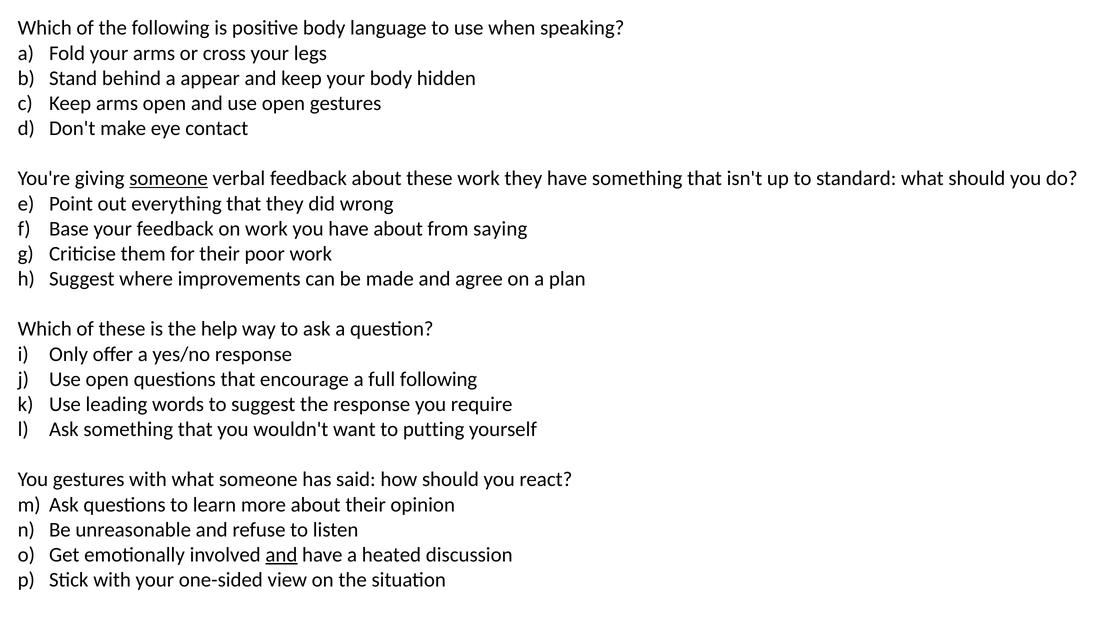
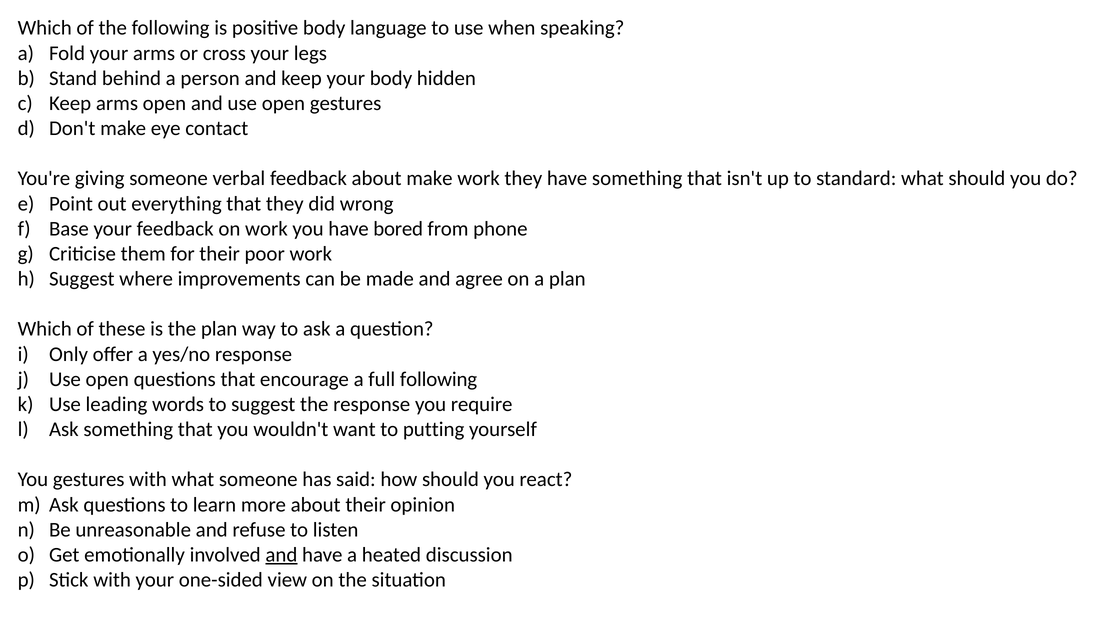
appear: appear -> person (210, 78)
someone underline: present -> none (169, 179)
about these: these -> make (429, 179)
have about: about -> bored (398, 229)
saying: saying -> phone (500, 229)
the help: help -> plan (219, 329)
